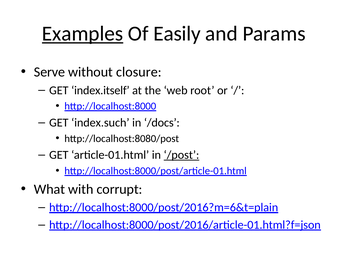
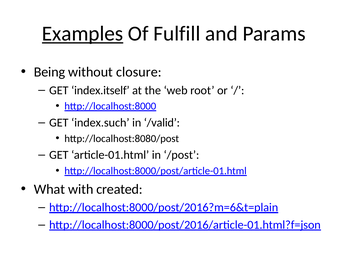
Easily: Easily -> Fulfill (177, 34)
Serve: Serve -> Being (50, 72)
/docs: /docs -> /valid (162, 123)
/post underline: present -> none (181, 155)
corrupt: corrupt -> created (120, 189)
